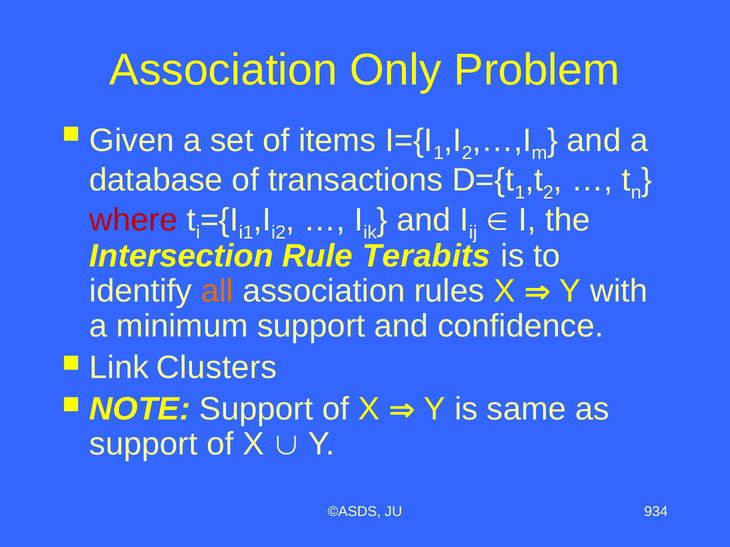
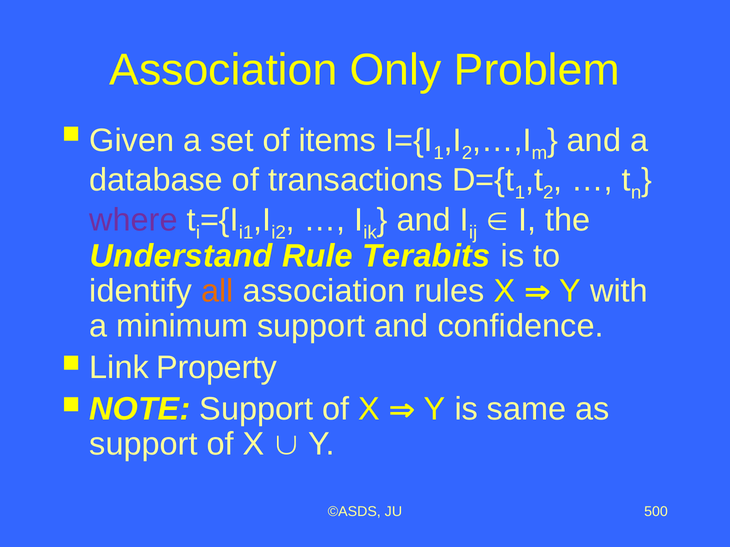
where colour: red -> purple (134, 220)
Intersection: Intersection -> Understand (181, 256)
Clusters: Clusters -> Property (217, 368)
934: 934 -> 500 (656, 512)
